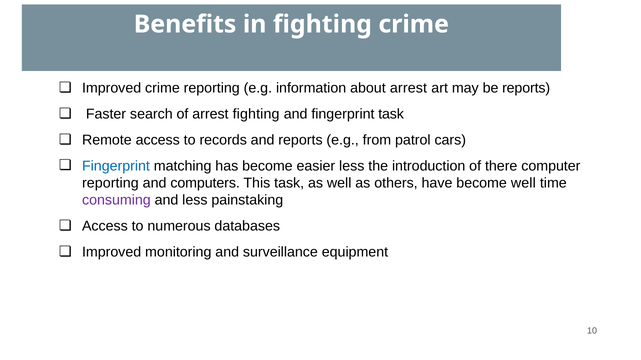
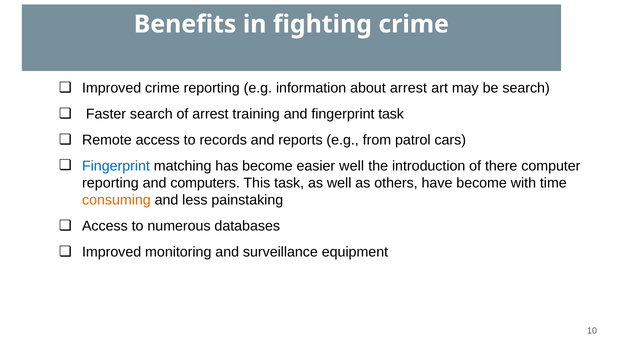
be reports: reports -> search (526, 88)
arrest fighting: fighting -> training (256, 114)
easier less: less -> well (352, 166)
become well: well -> with (523, 183)
consuming colour: purple -> orange (116, 201)
